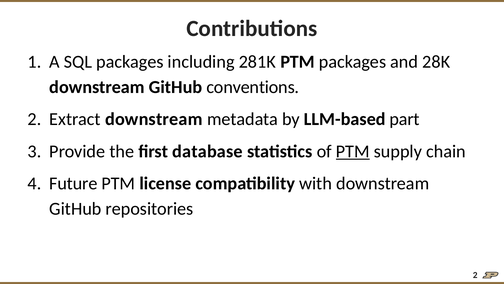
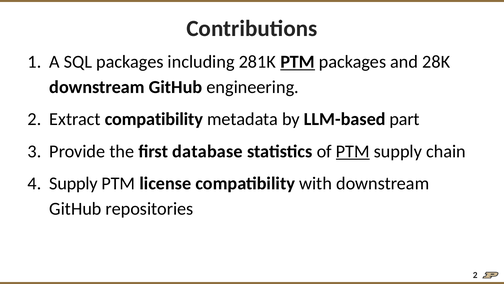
PTM underline: none -> present (298, 62)
conventions: conventions -> engineering (253, 87)
Extract downstream: downstream -> compatibility (154, 119)
Future: Future -> Supply (73, 183)
